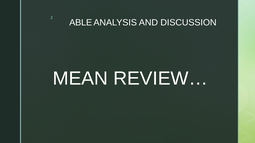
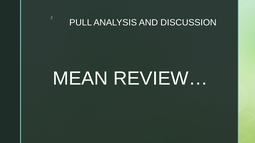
ABLE: ABLE -> PULL (81, 23)
